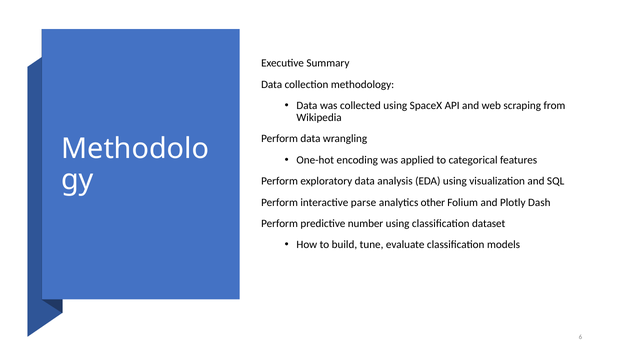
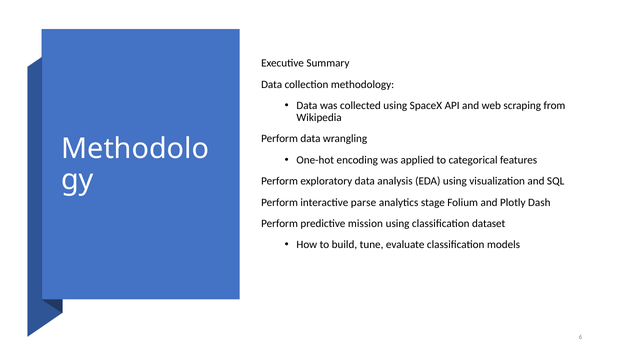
other: other -> stage (433, 202)
number: number -> mission (365, 224)
